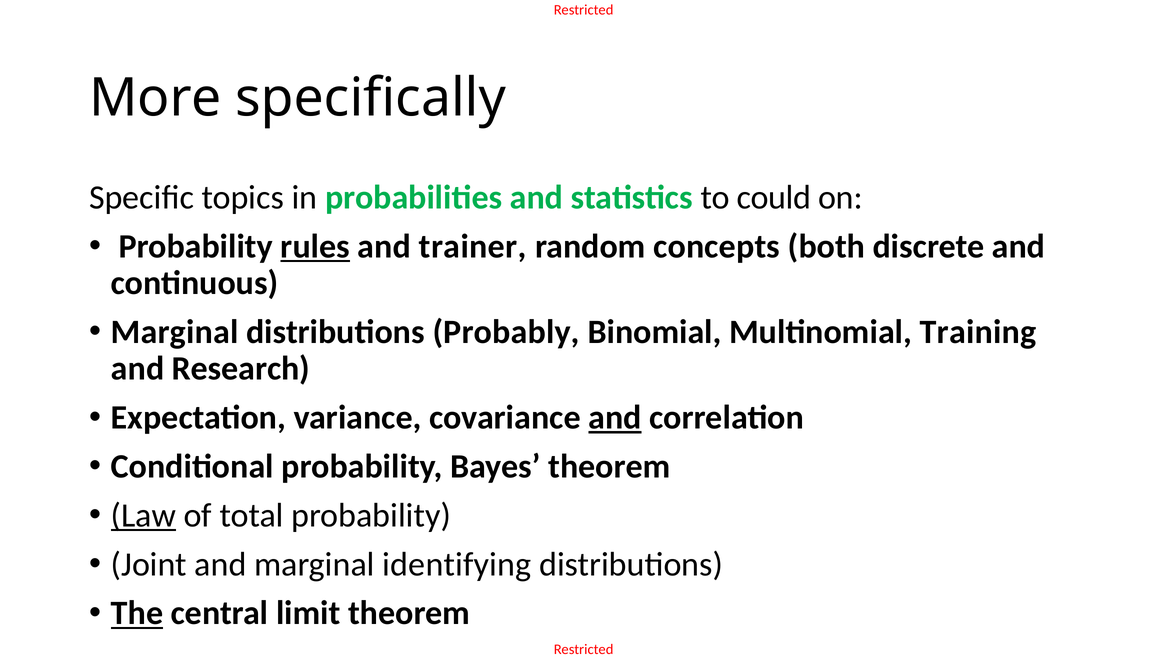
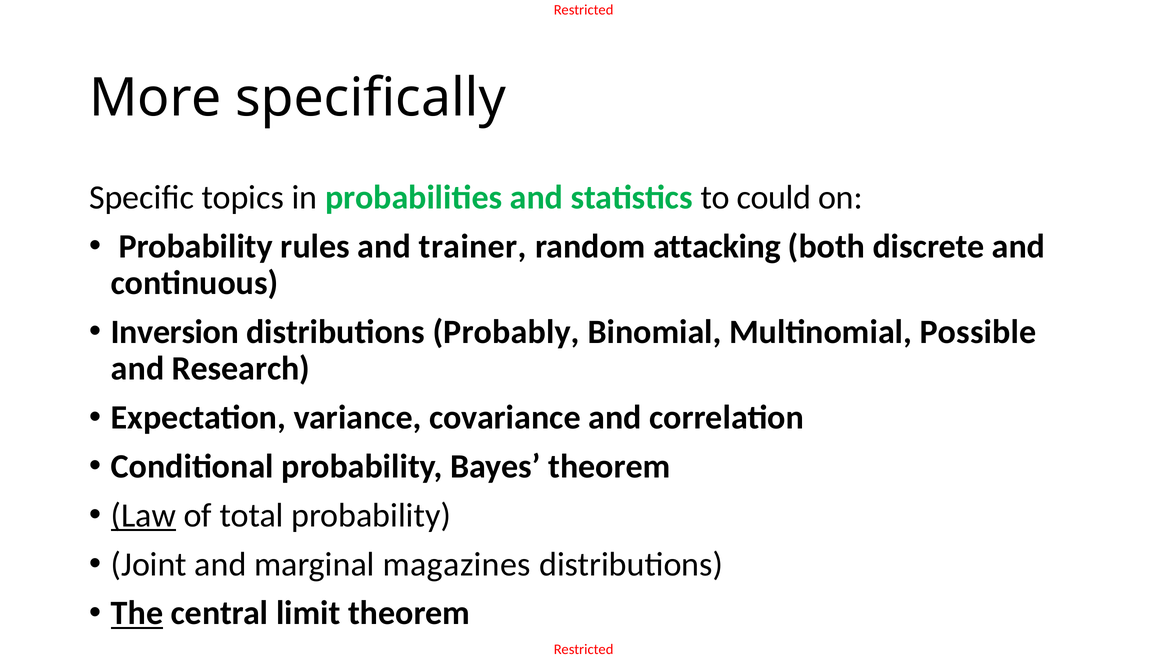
rules underline: present -> none (315, 246)
concepts: concepts -> attacking (717, 246)
Marginal: Marginal -> Inversion (175, 332)
Training: Training -> Possible (978, 332)
and underline: present -> none (615, 418)
identifying: identifying -> magazines (457, 564)
